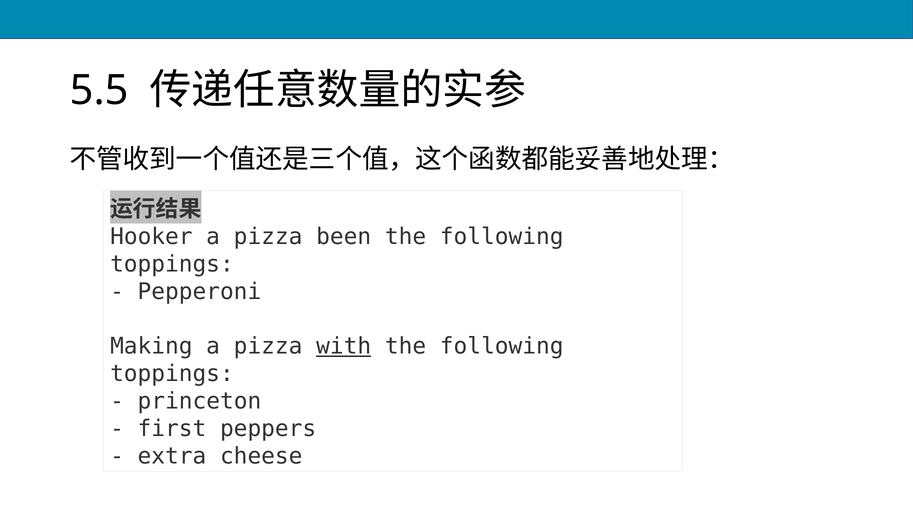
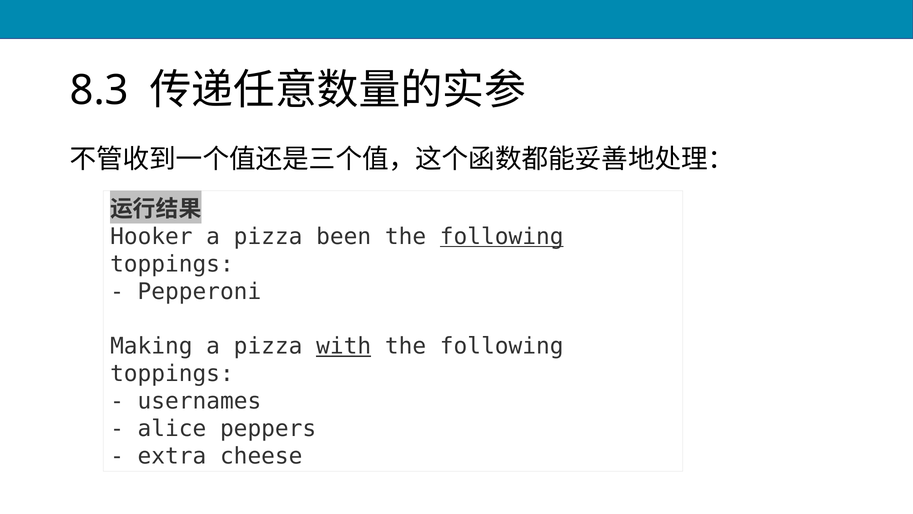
5.5: 5.5 -> 8.3 (99, 90)
following underline: none -> present (502, 236)
princeton: princeton -> usernames (199, 401)
first: first -> alice (172, 428)
